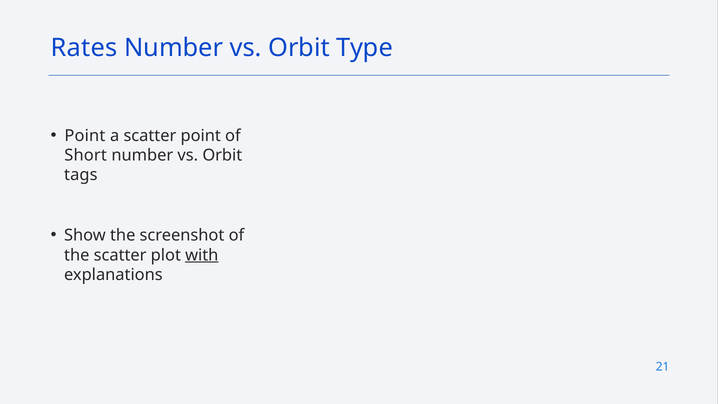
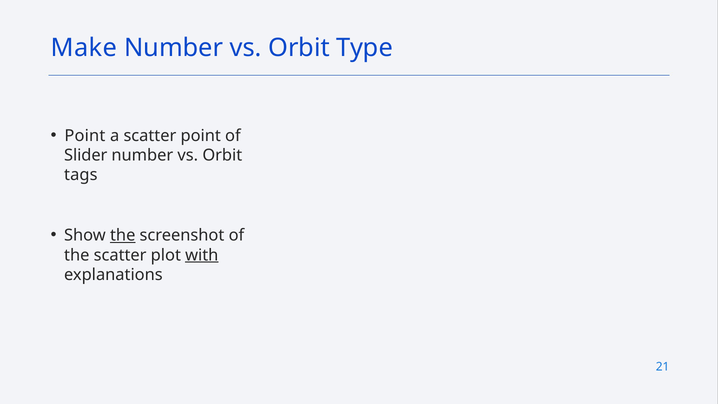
Rates: Rates -> Make (84, 48)
Short: Short -> Slider (86, 155)
the underline: none -> present (123, 235)
